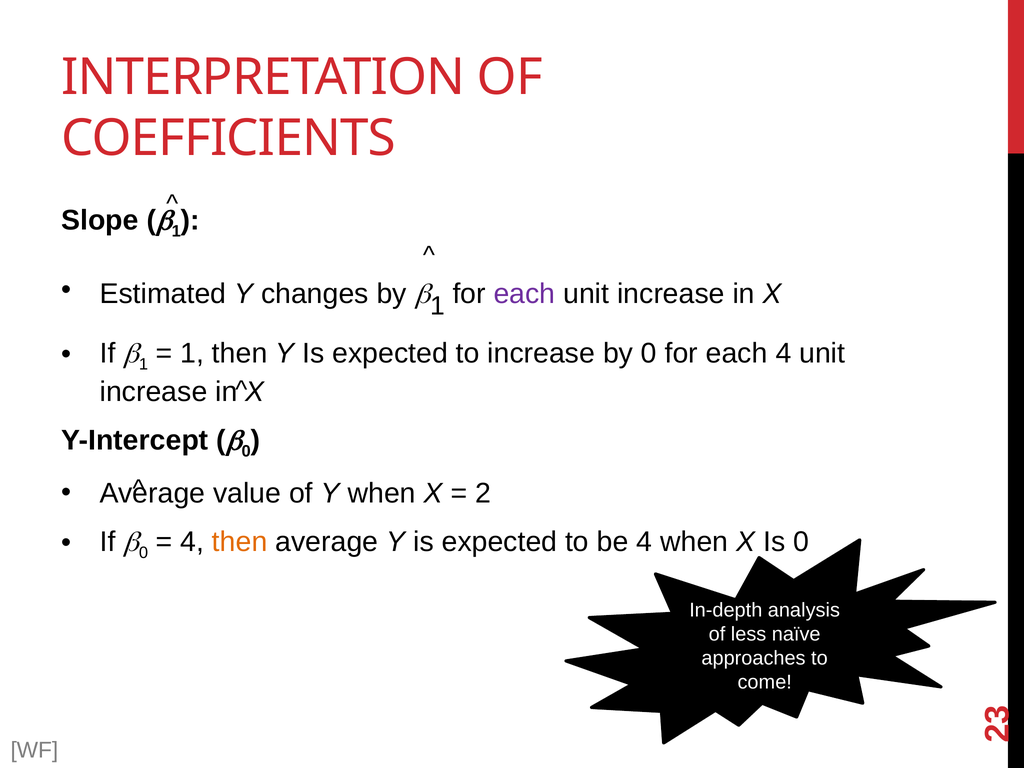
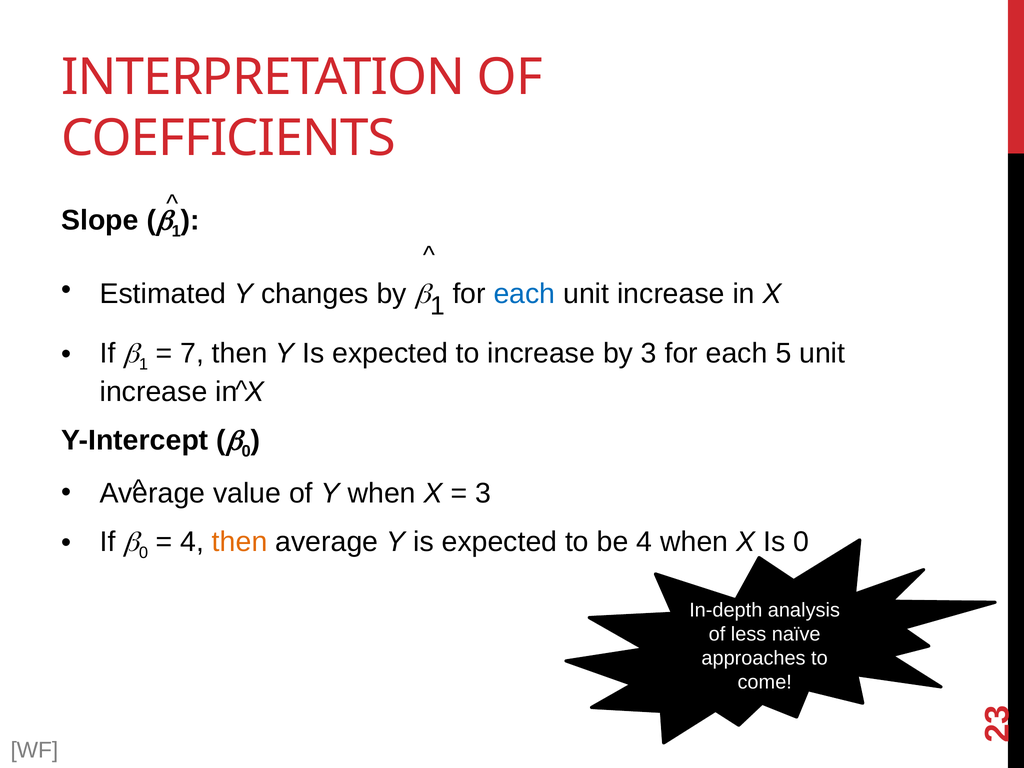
each colour: purple -> blue (524, 294)
1: 1 -> 7 (192, 353)
by 0: 0 -> 3 (649, 353)
each 4: 4 -> 5 (783, 353)
2: 2 -> 3 (483, 493)
